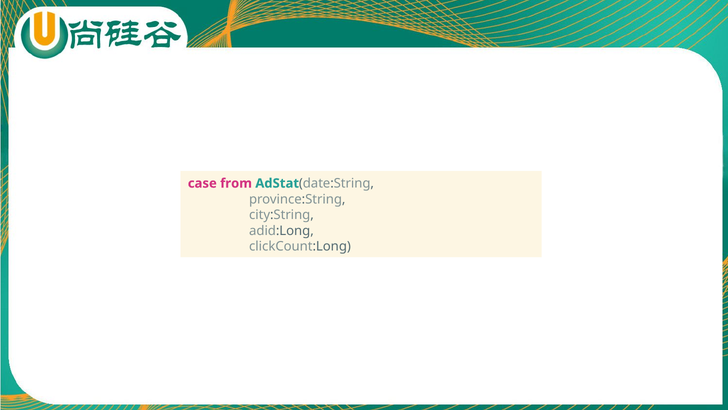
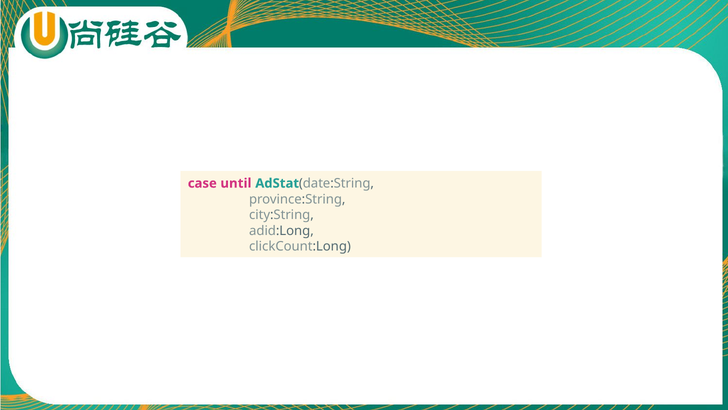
from: from -> until (236, 183)
